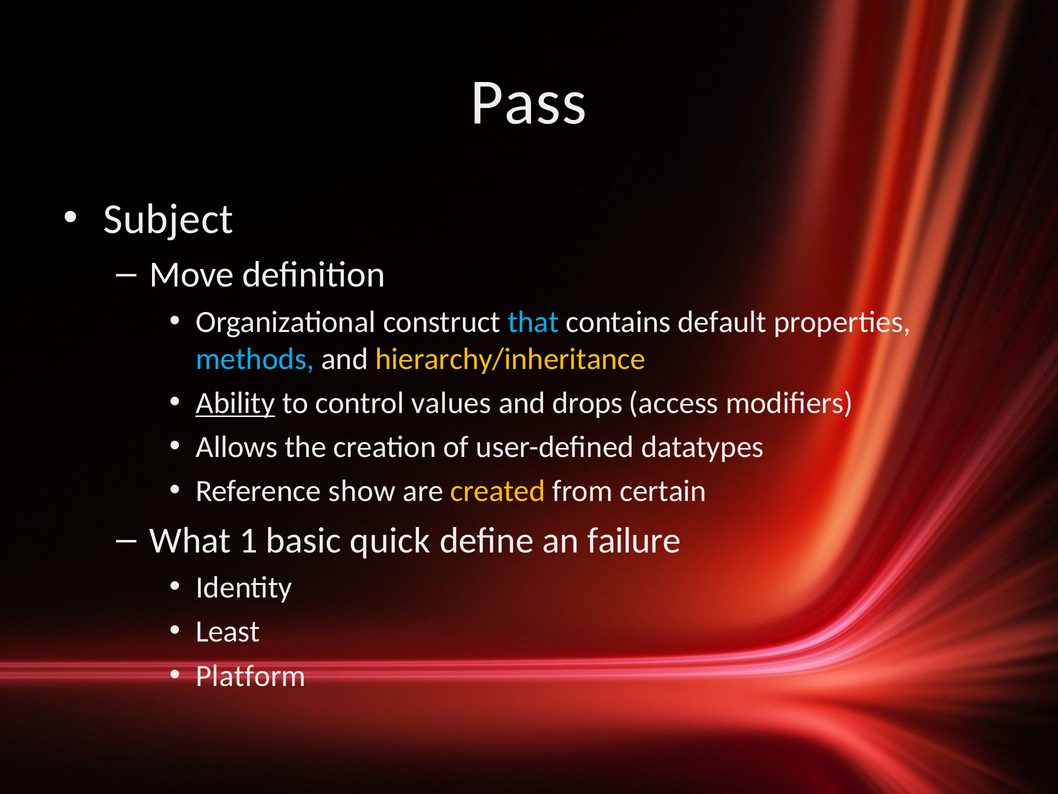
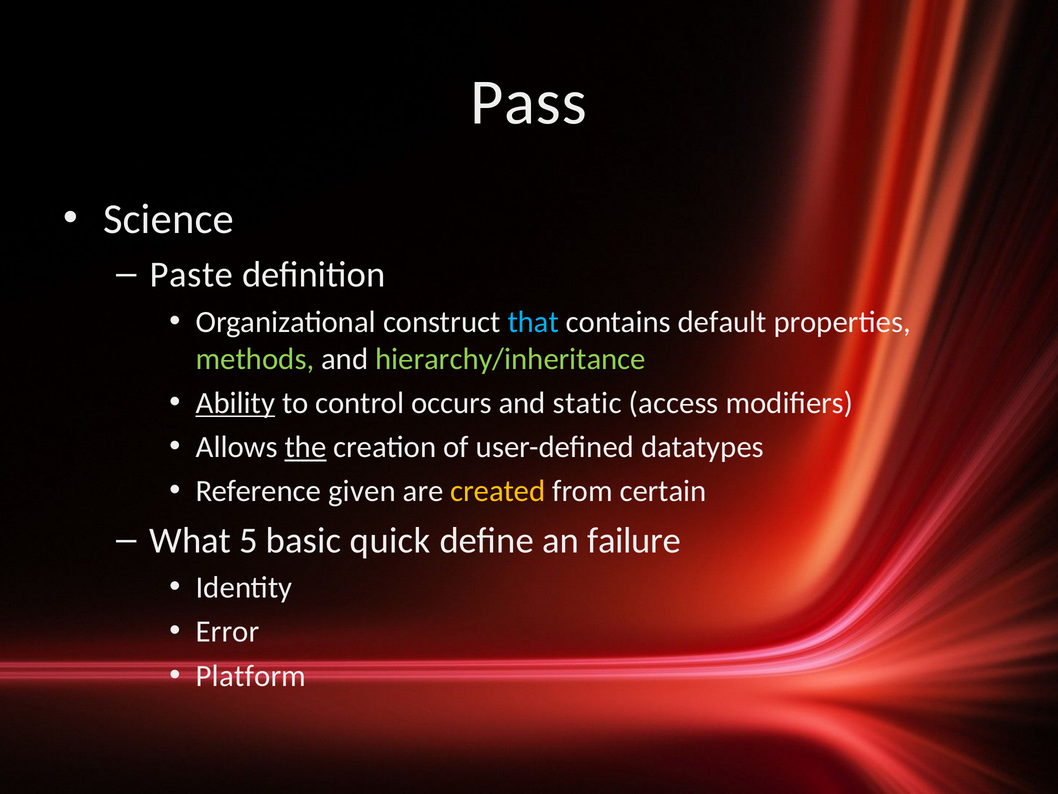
Subject: Subject -> Science (169, 219)
Move: Move -> Paste (191, 274)
methods colour: light blue -> light green (255, 359)
hierarchy/inheritance colour: yellow -> light green (510, 359)
values: values -> occurs (451, 403)
drops: drops -> static (587, 403)
the underline: none -> present (306, 447)
show: show -> given (362, 491)
1: 1 -> 5 (248, 540)
Least: Least -> Error (228, 631)
